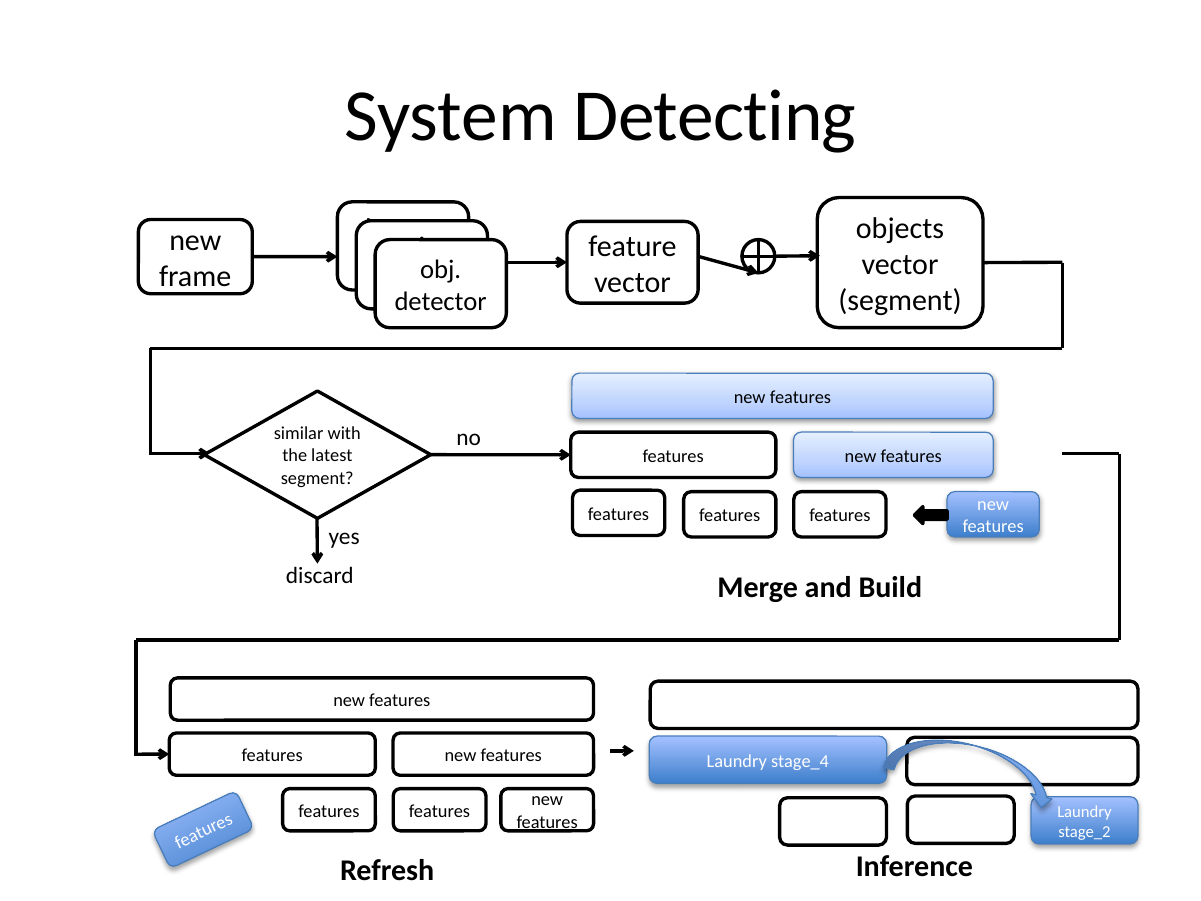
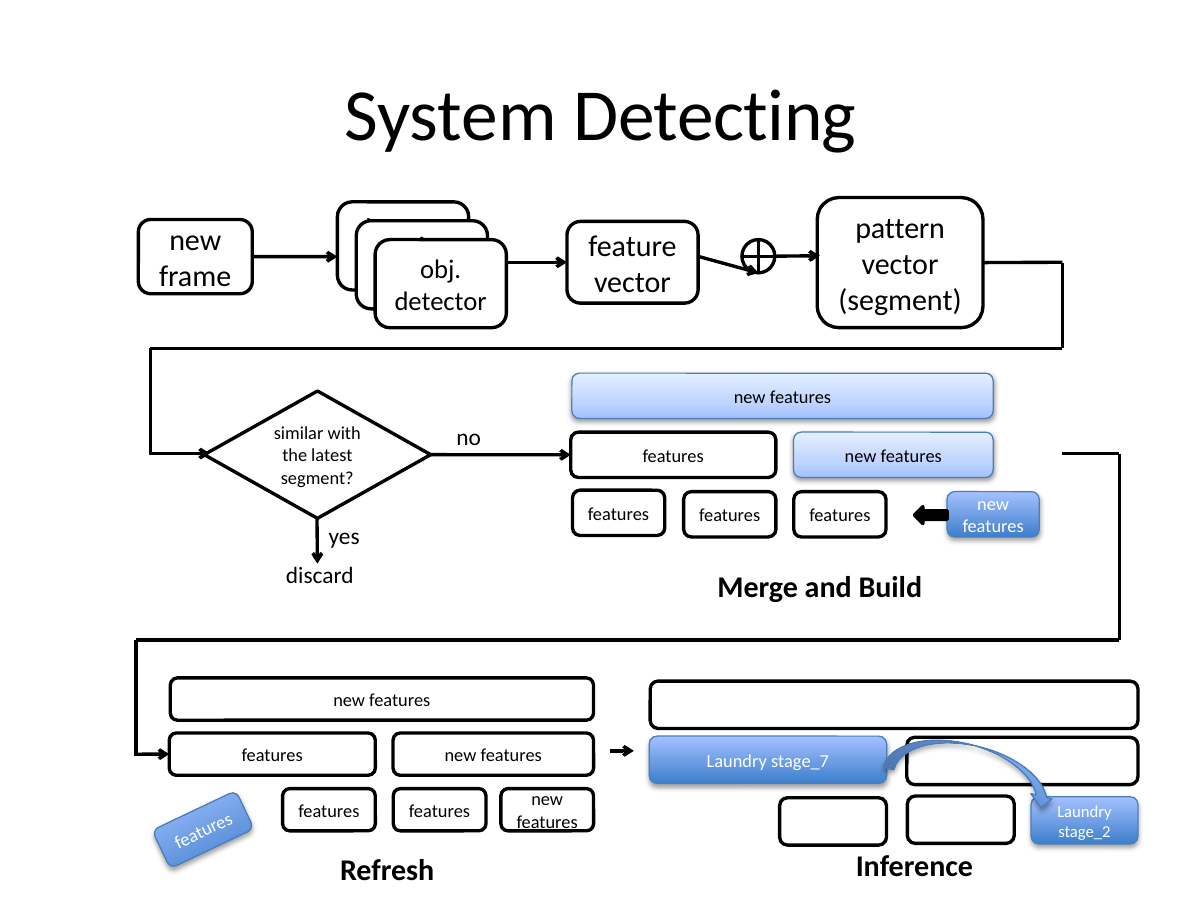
objects: objects -> pattern (900, 229)
stage_4: stage_4 -> stage_7 (800, 761)
